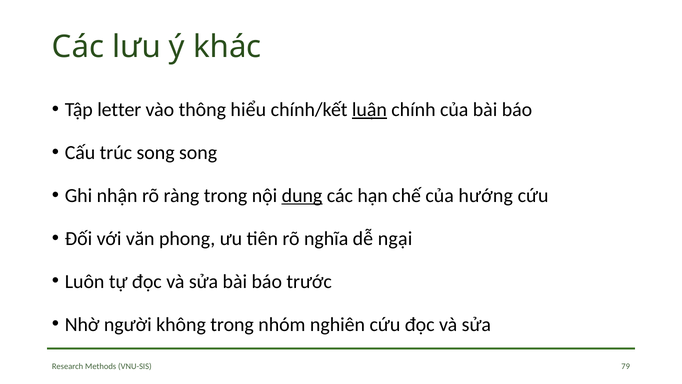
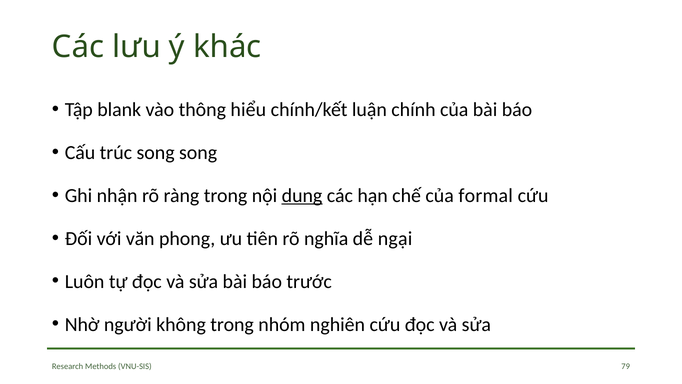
letter: letter -> blank (119, 109)
luận underline: present -> none (369, 109)
hướng: hướng -> formal (486, 195)
